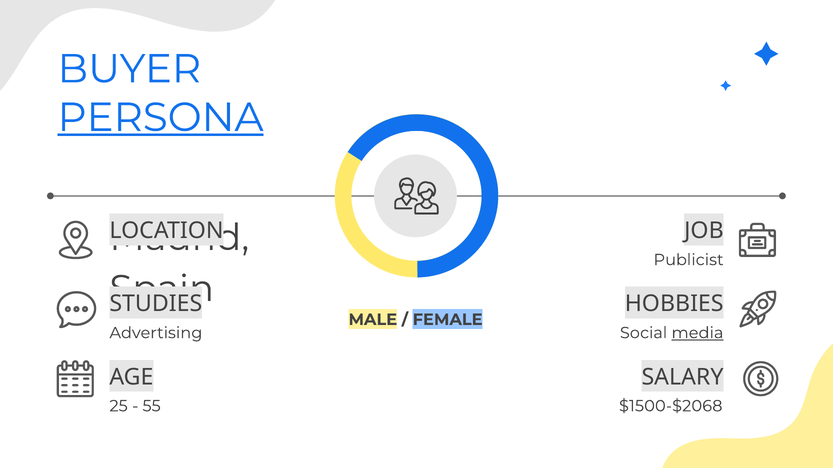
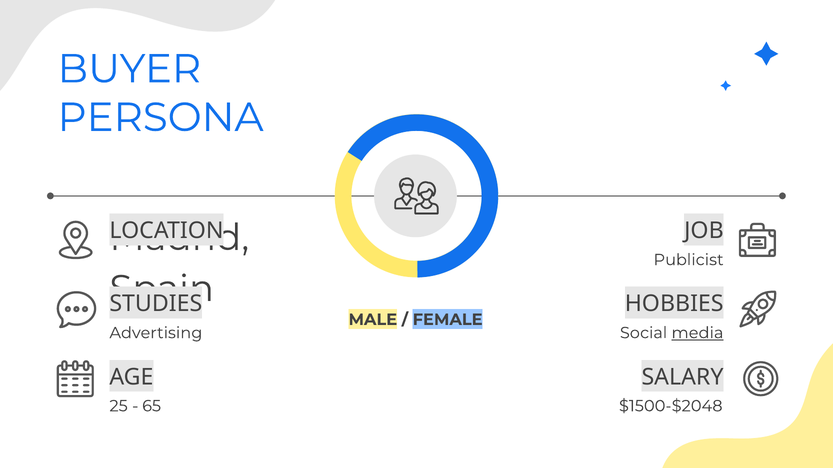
PERSONA underline: present -> none (161, 118)
55: 55 -> 65 (152, 406)
$1500-$2068: $1500-$2068 -> $1500-$2048 (671, 406)
